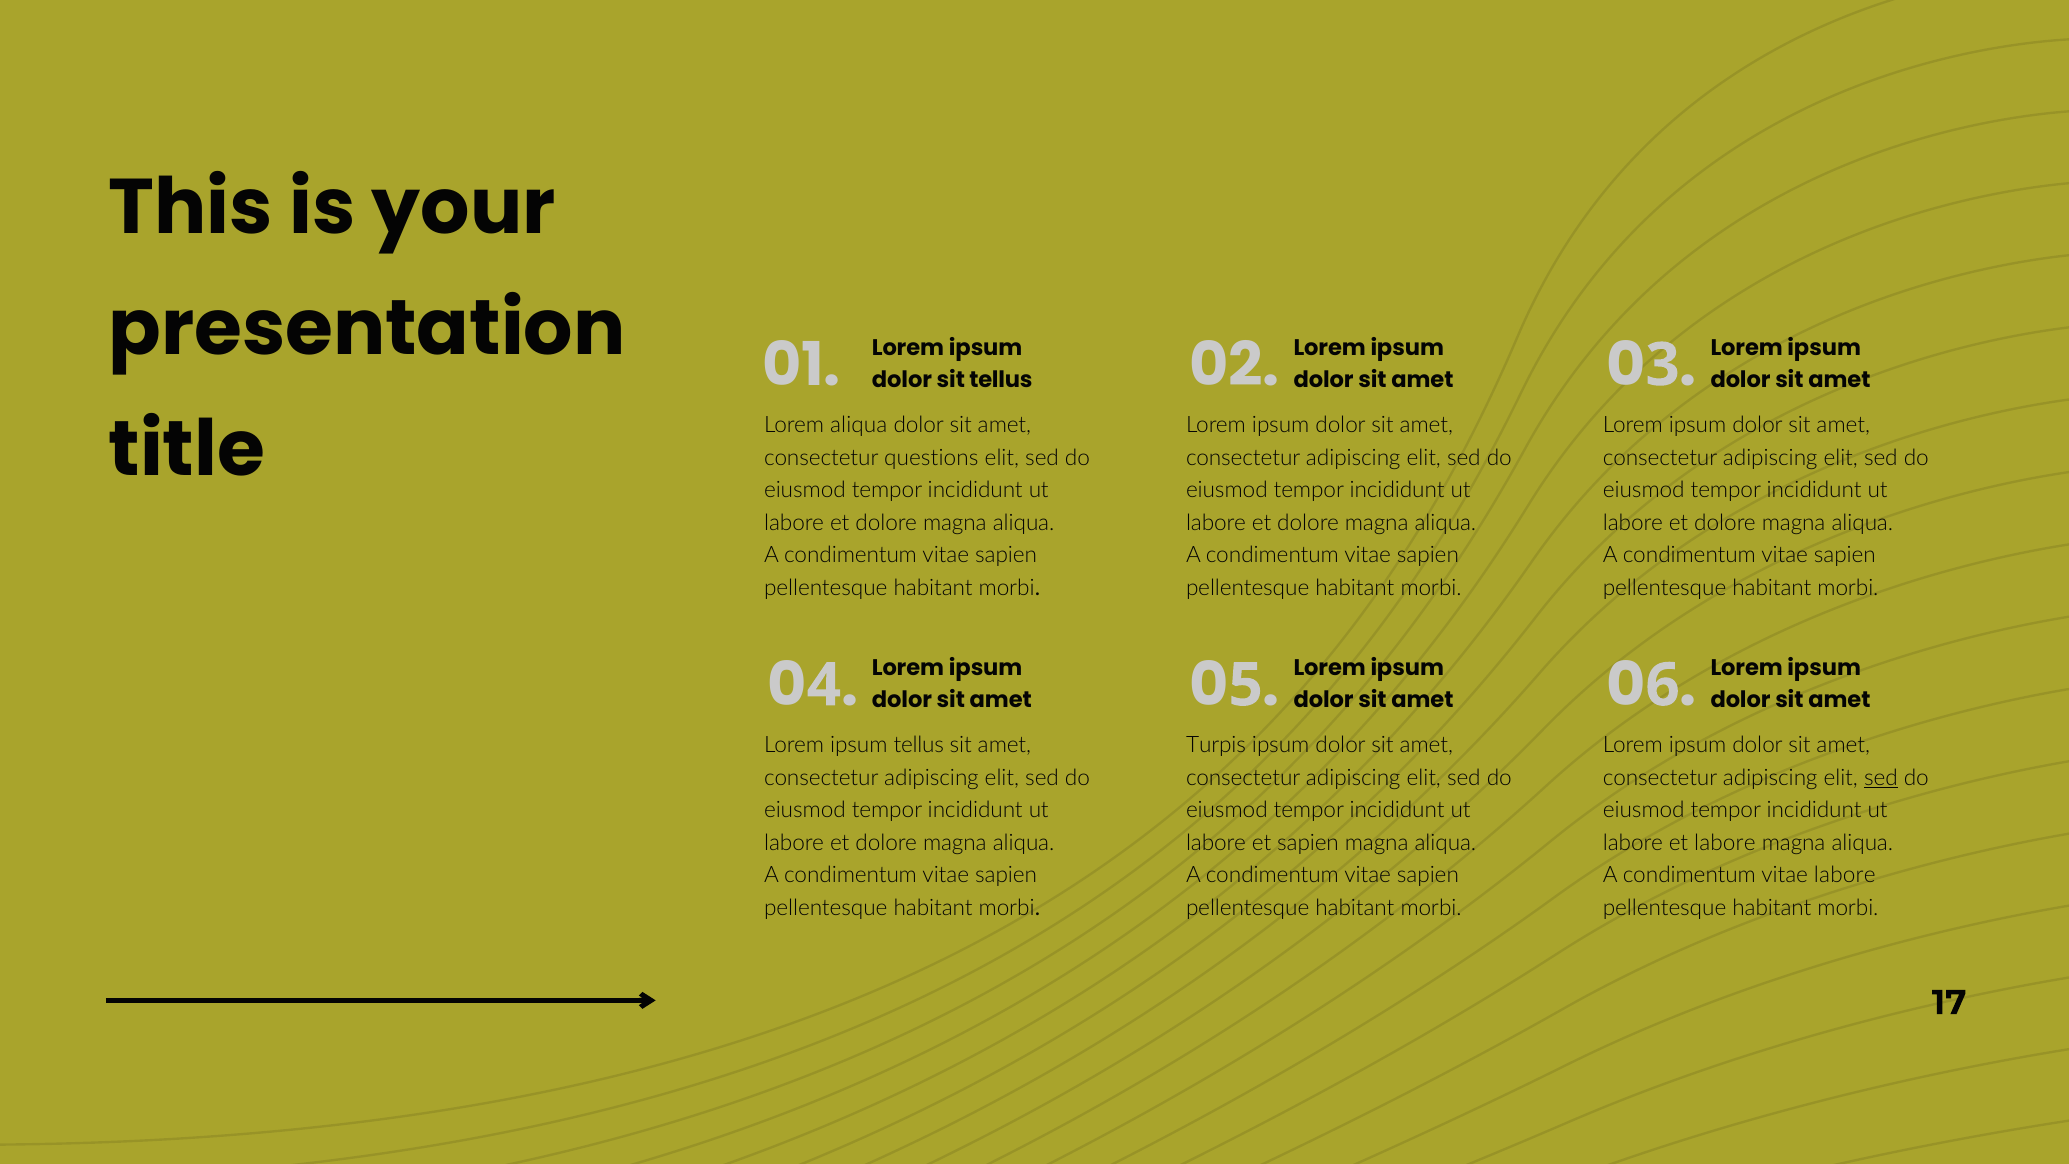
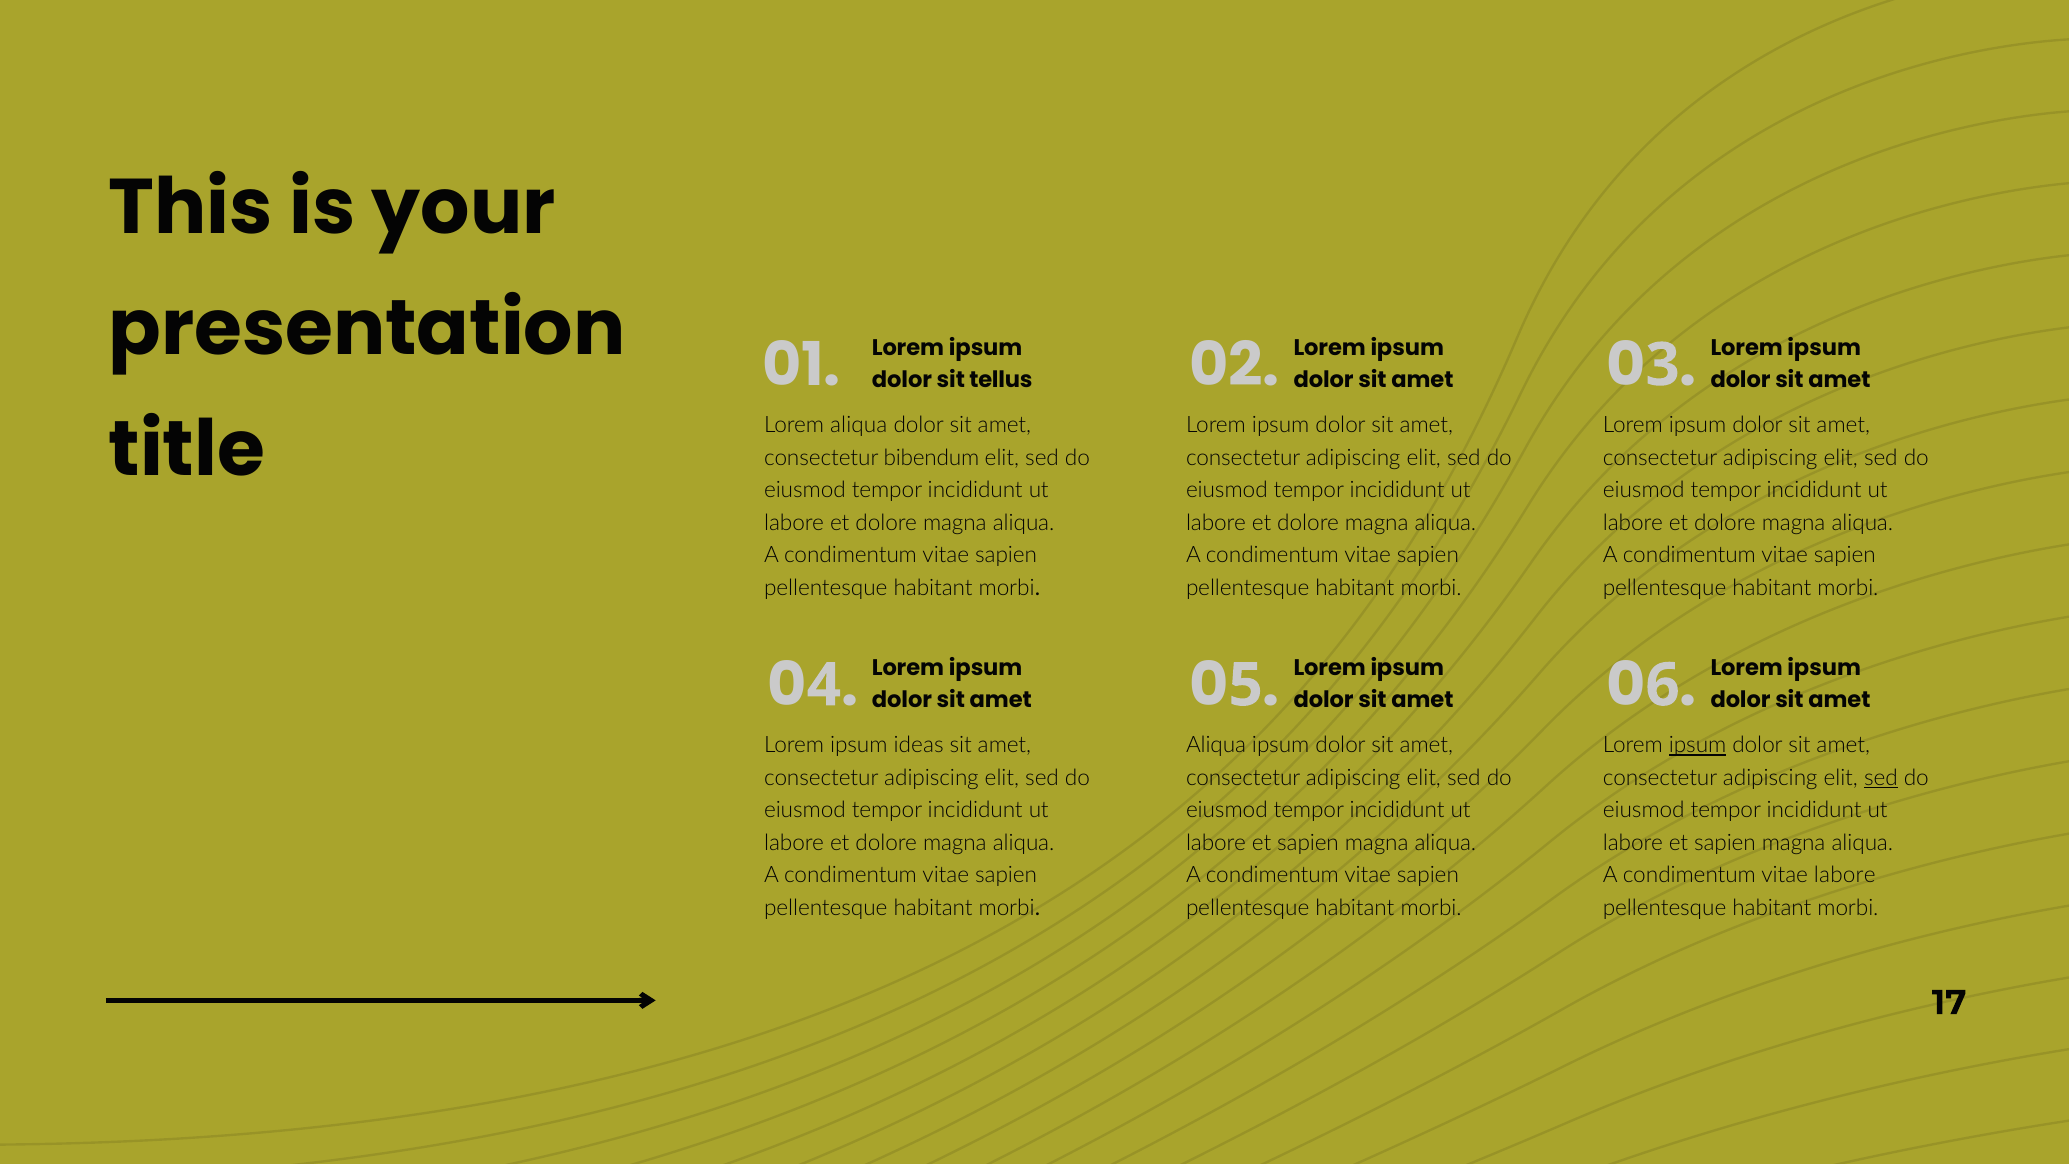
questions: questions -> bibendum (931, 458)
ipsum tellus: tellus -> ideas (919, 745)
Turpis: Turpis -> Aliqua (1216, 745)
ipsum underline: none -> present (1698, 745)
labore: labore -> sapien (1725, 843)
